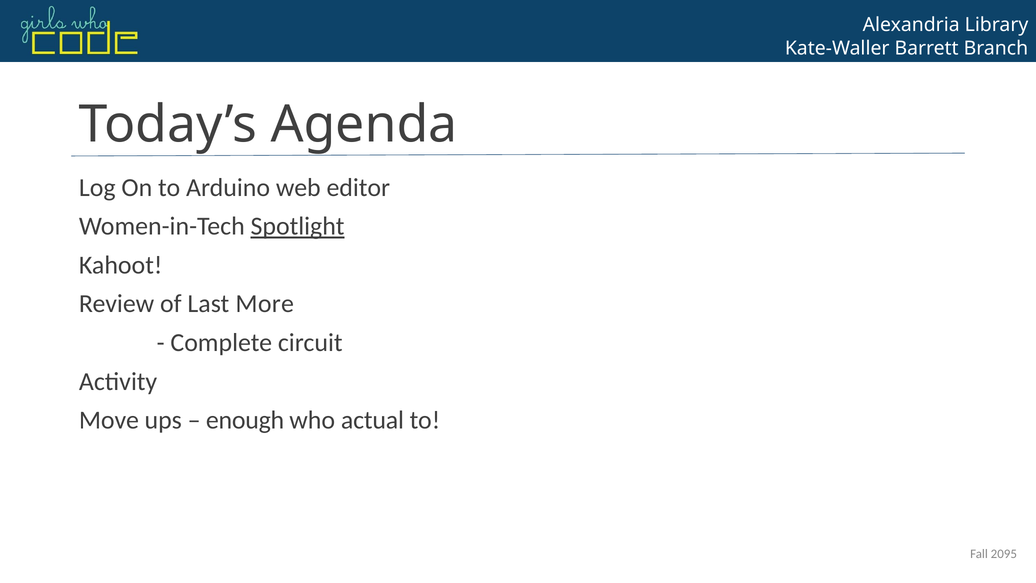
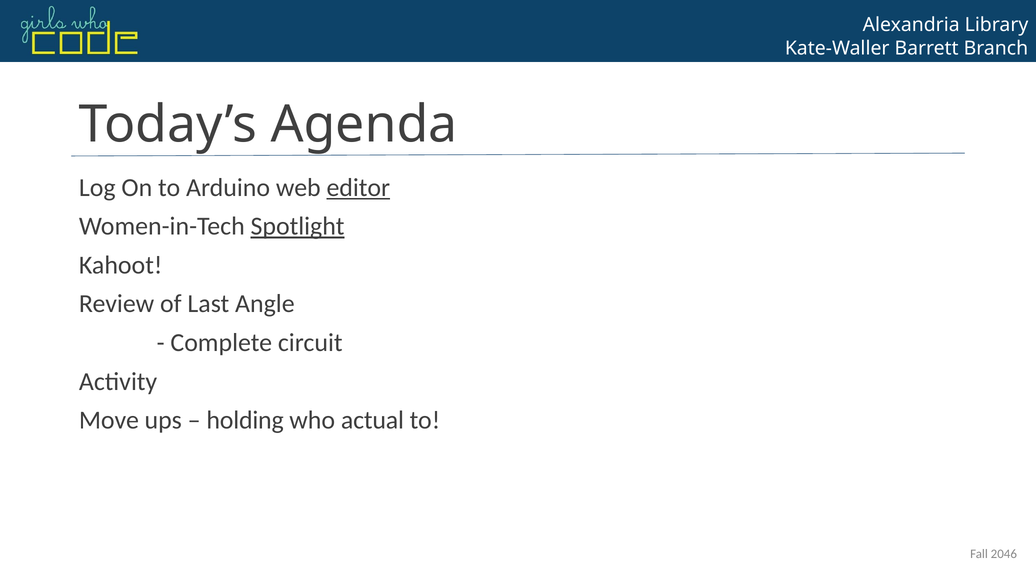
editor underline: none -> present (358, 188)
More: More -> Angle (265, 304)
enough: enough -> holding (245, 420)
2095: 2095 -> 2046 (1004, 554)
